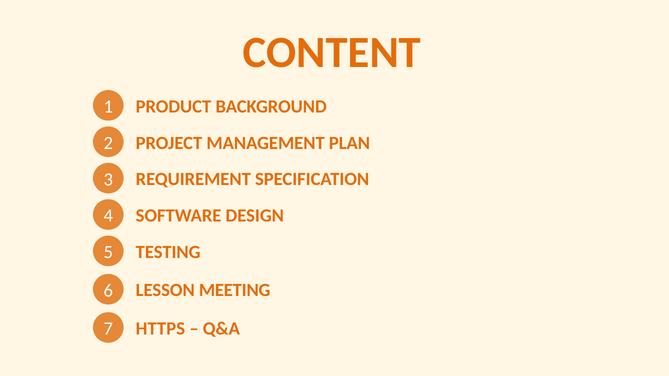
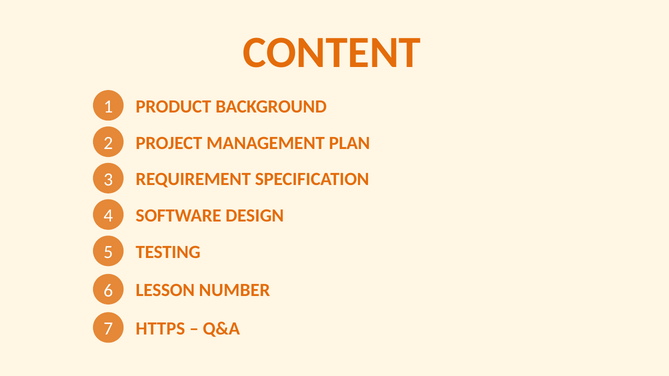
MEETING: MEETING -> NUMBER (235, 291)
